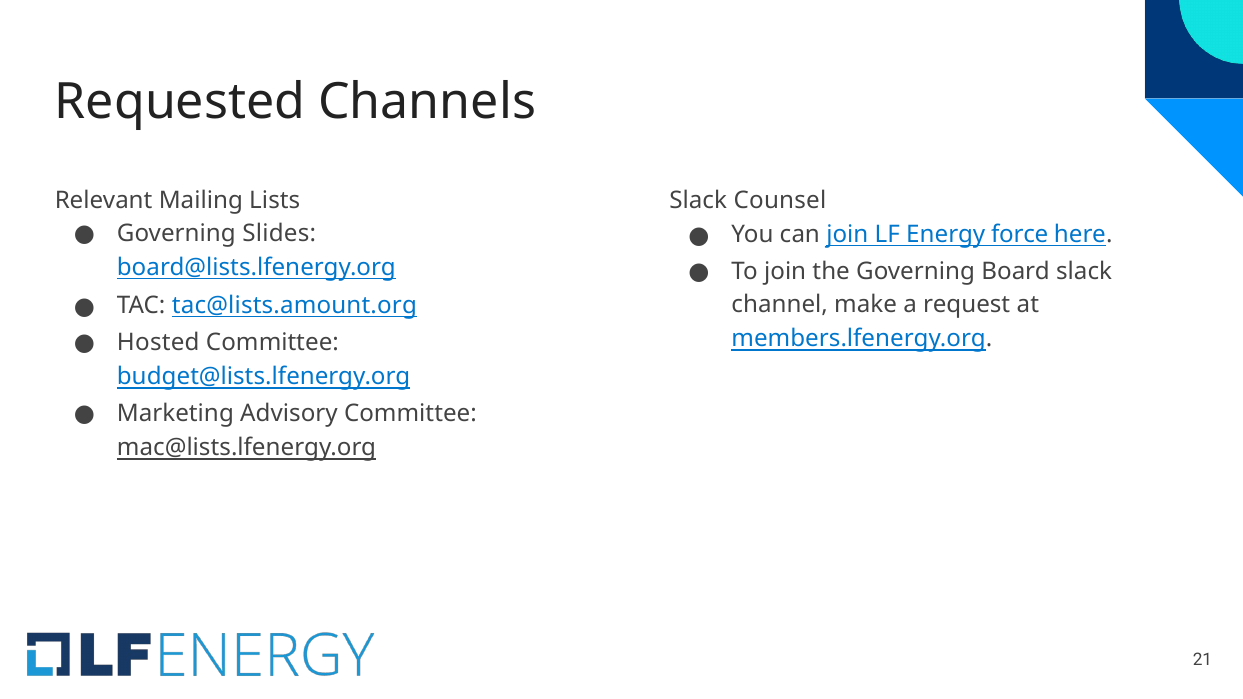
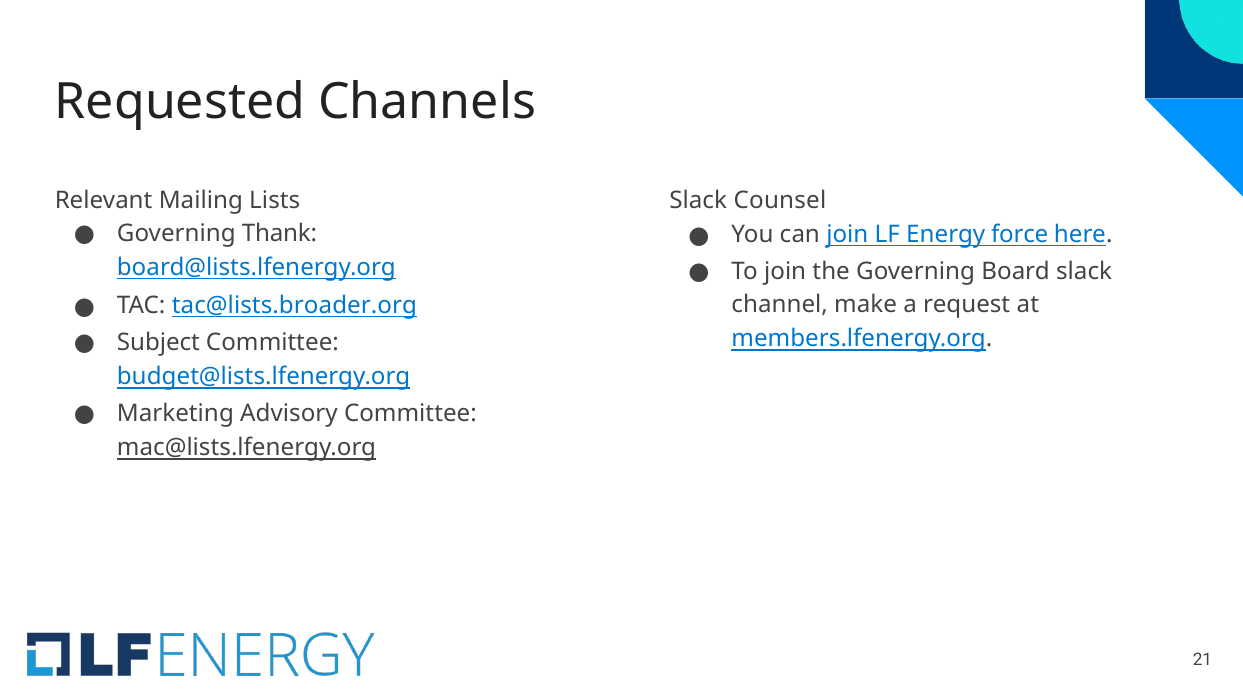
Slides: Slides -> Thank (280, 234)
tac@lists.amount.org: tac@lists.amount.org -> tac@lists.broader.org (294, 305)
Hosted: Hosted -> Subject (158, 343)
